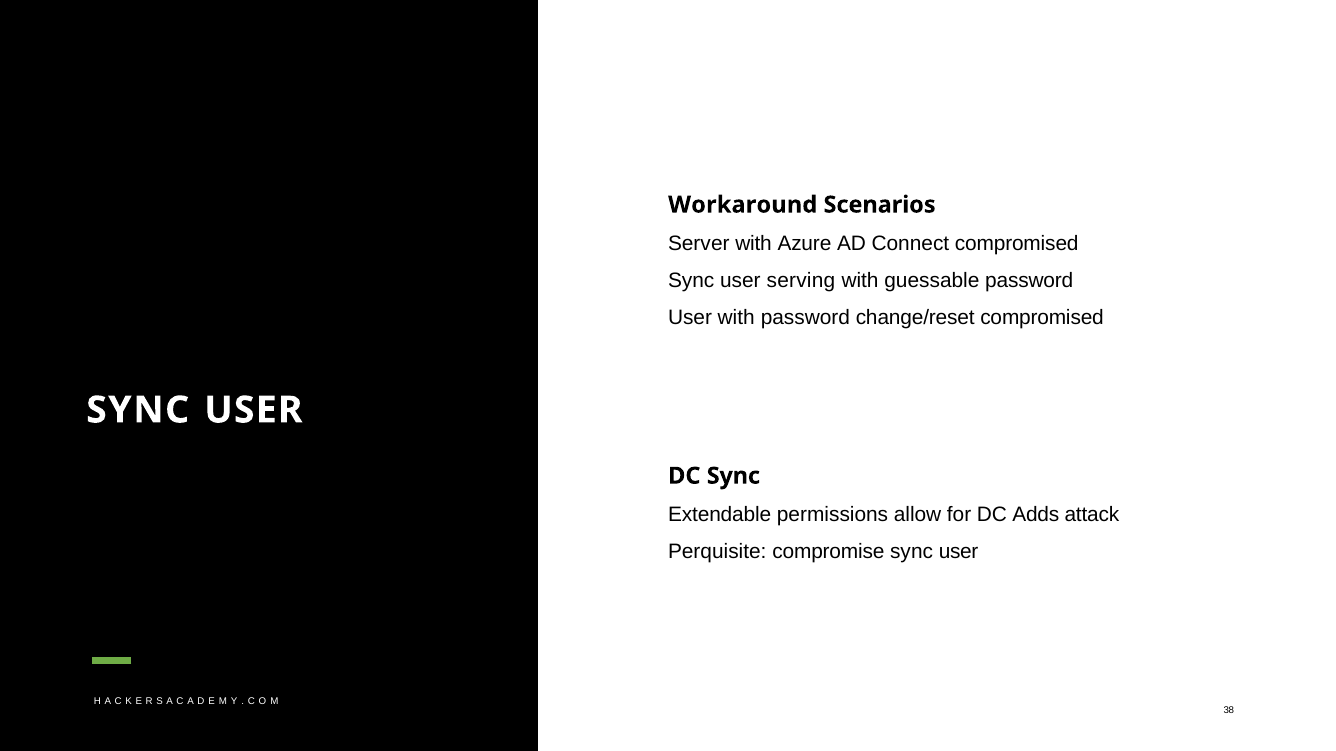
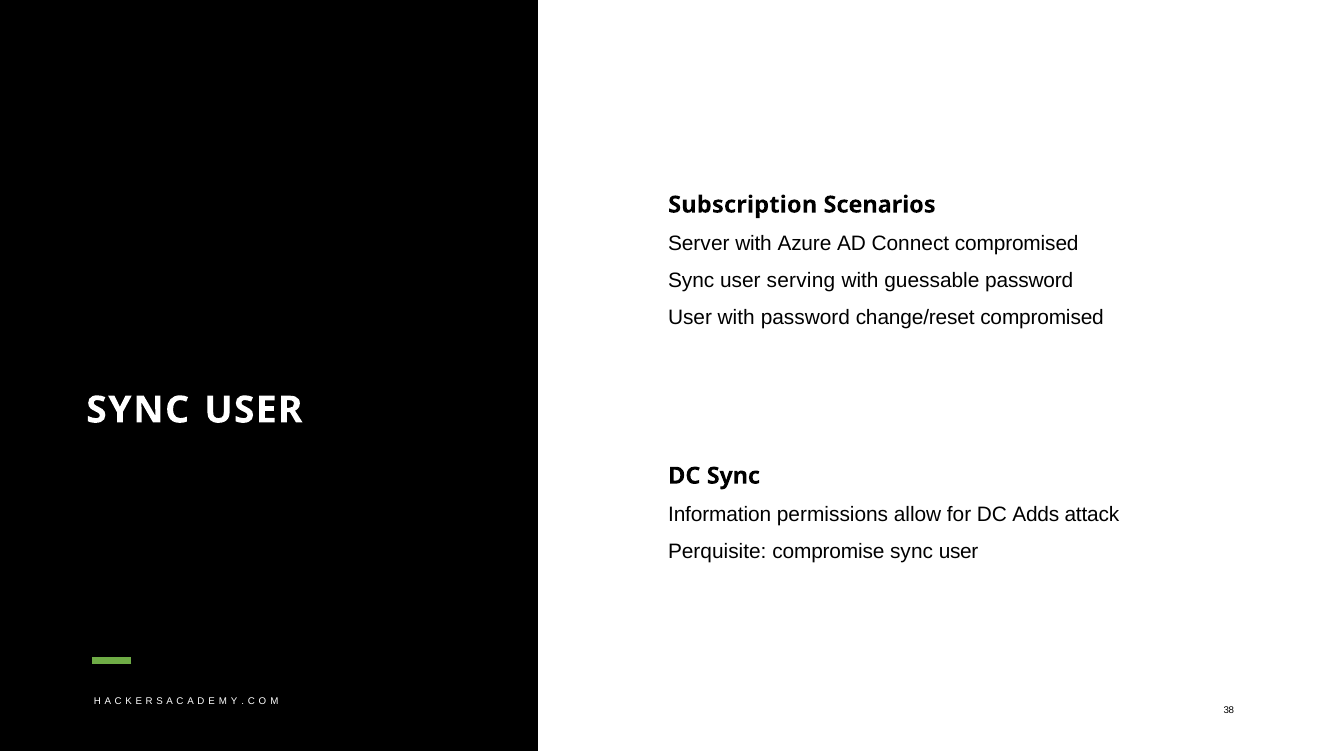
Workaround: Workaround -> Subscription (743, 205)
Extendable: Extendable -> Information (720, 515)
